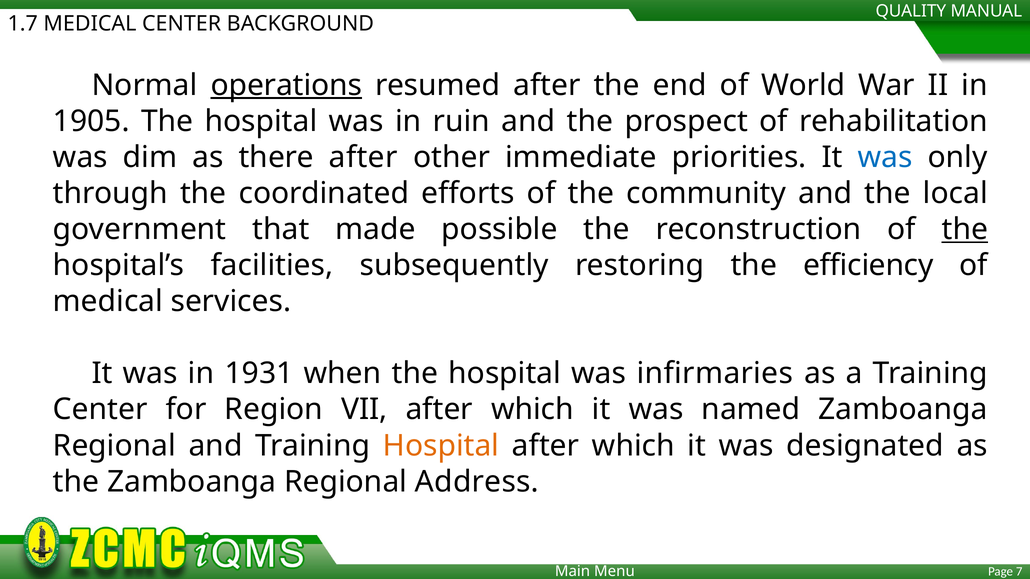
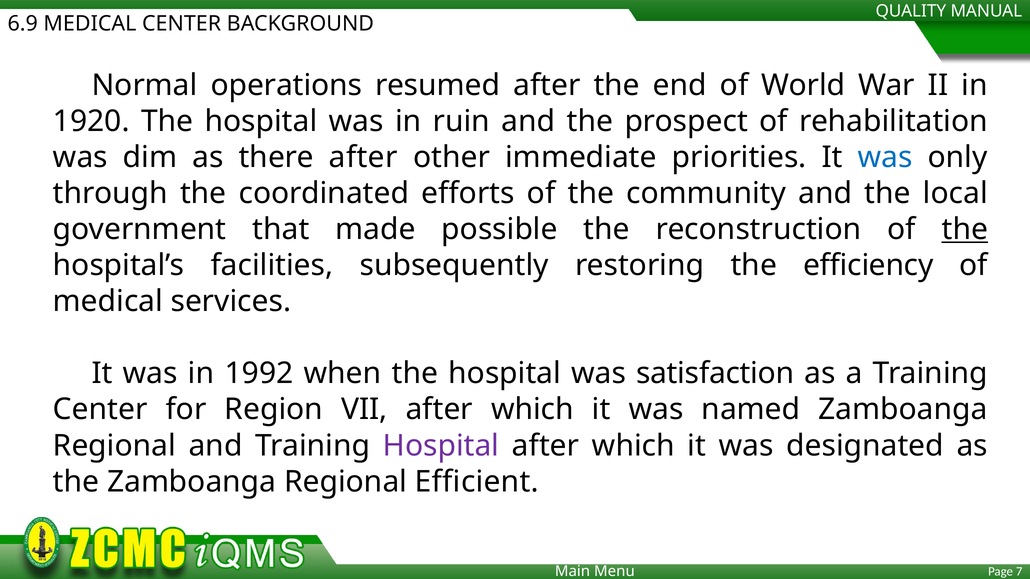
1.7: 1.7 -> 6.9 (23, 24)
operations underline: present -> none (286, 85)
1905: 1905 -> 1920 (91, 121)
1931: 1931 -> 1992 (259, 374)
infirmaries: infirmaries -> satisfaction (715, 374)
Hospital colour: orange -> purple (441, 446)
Address: Address -> Efficient (477, 482)
